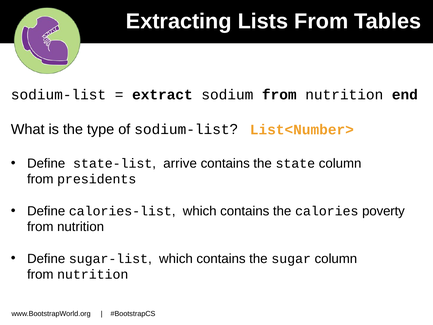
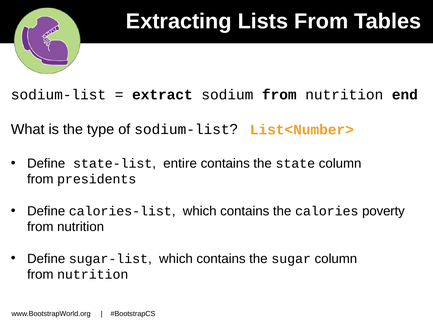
arrive: arrive -> entire (180, 163)
